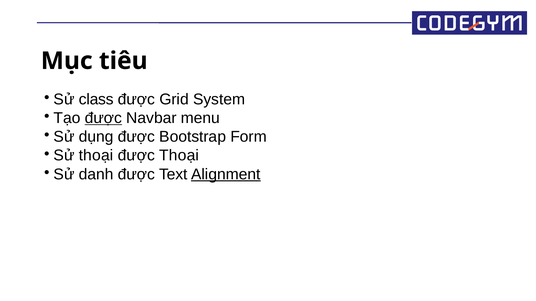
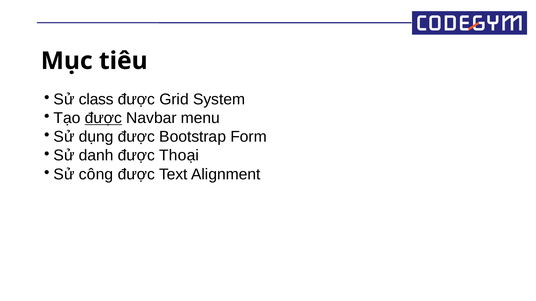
Sử thoại: thoại -> danh (96, 156)
danh: danh -> công (96, 174)
Alignment underline: present -> none (226, 174)
